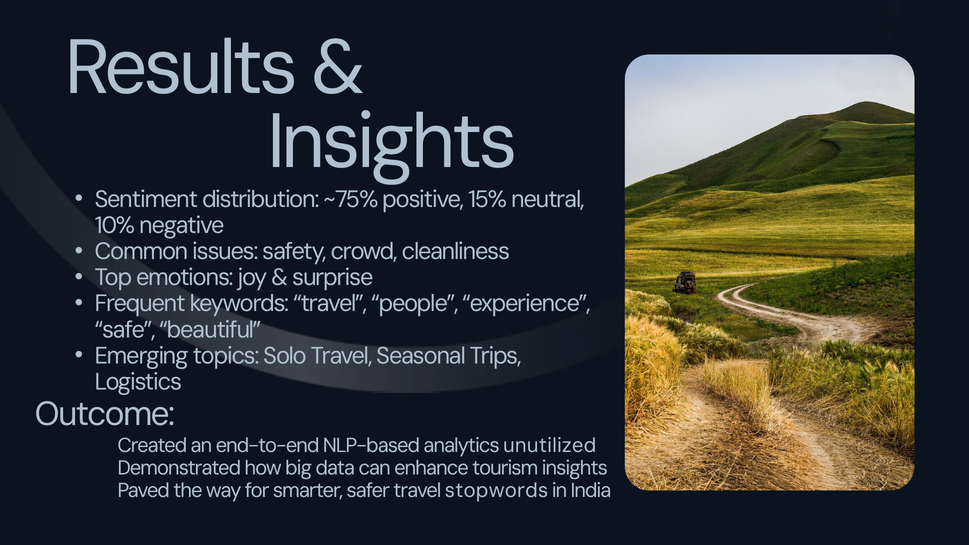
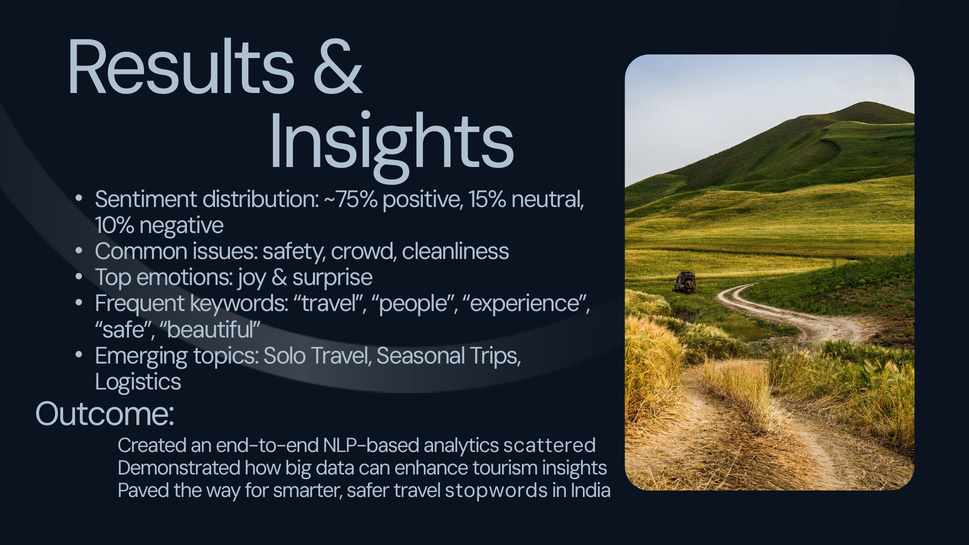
unutilized: unutilized -> scattered (550, 446)
